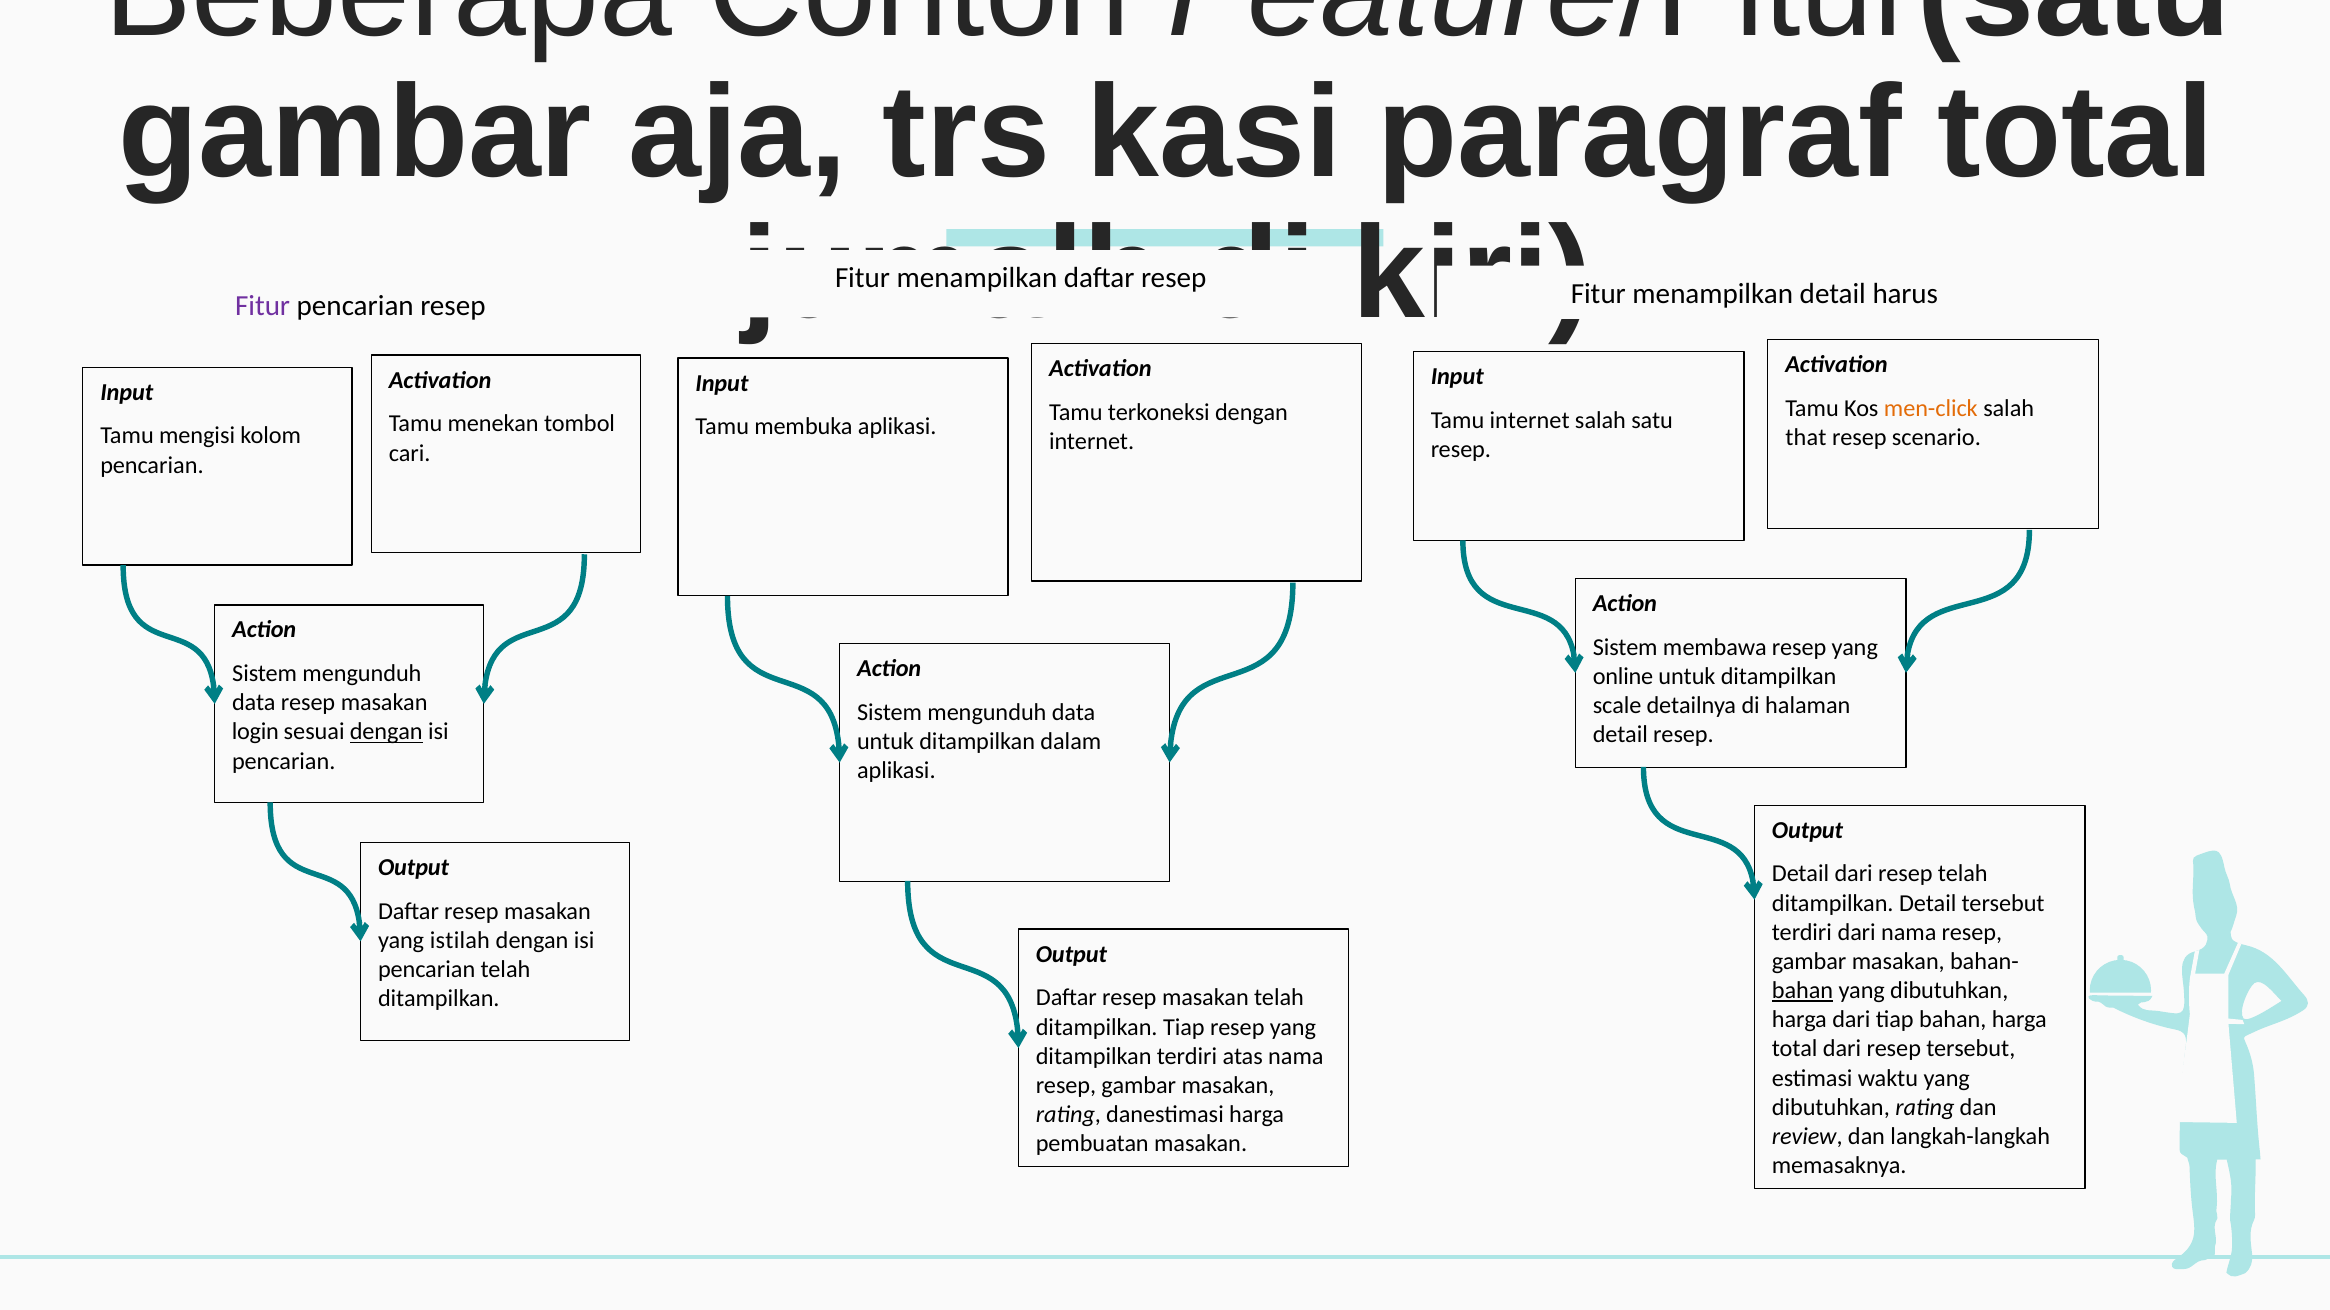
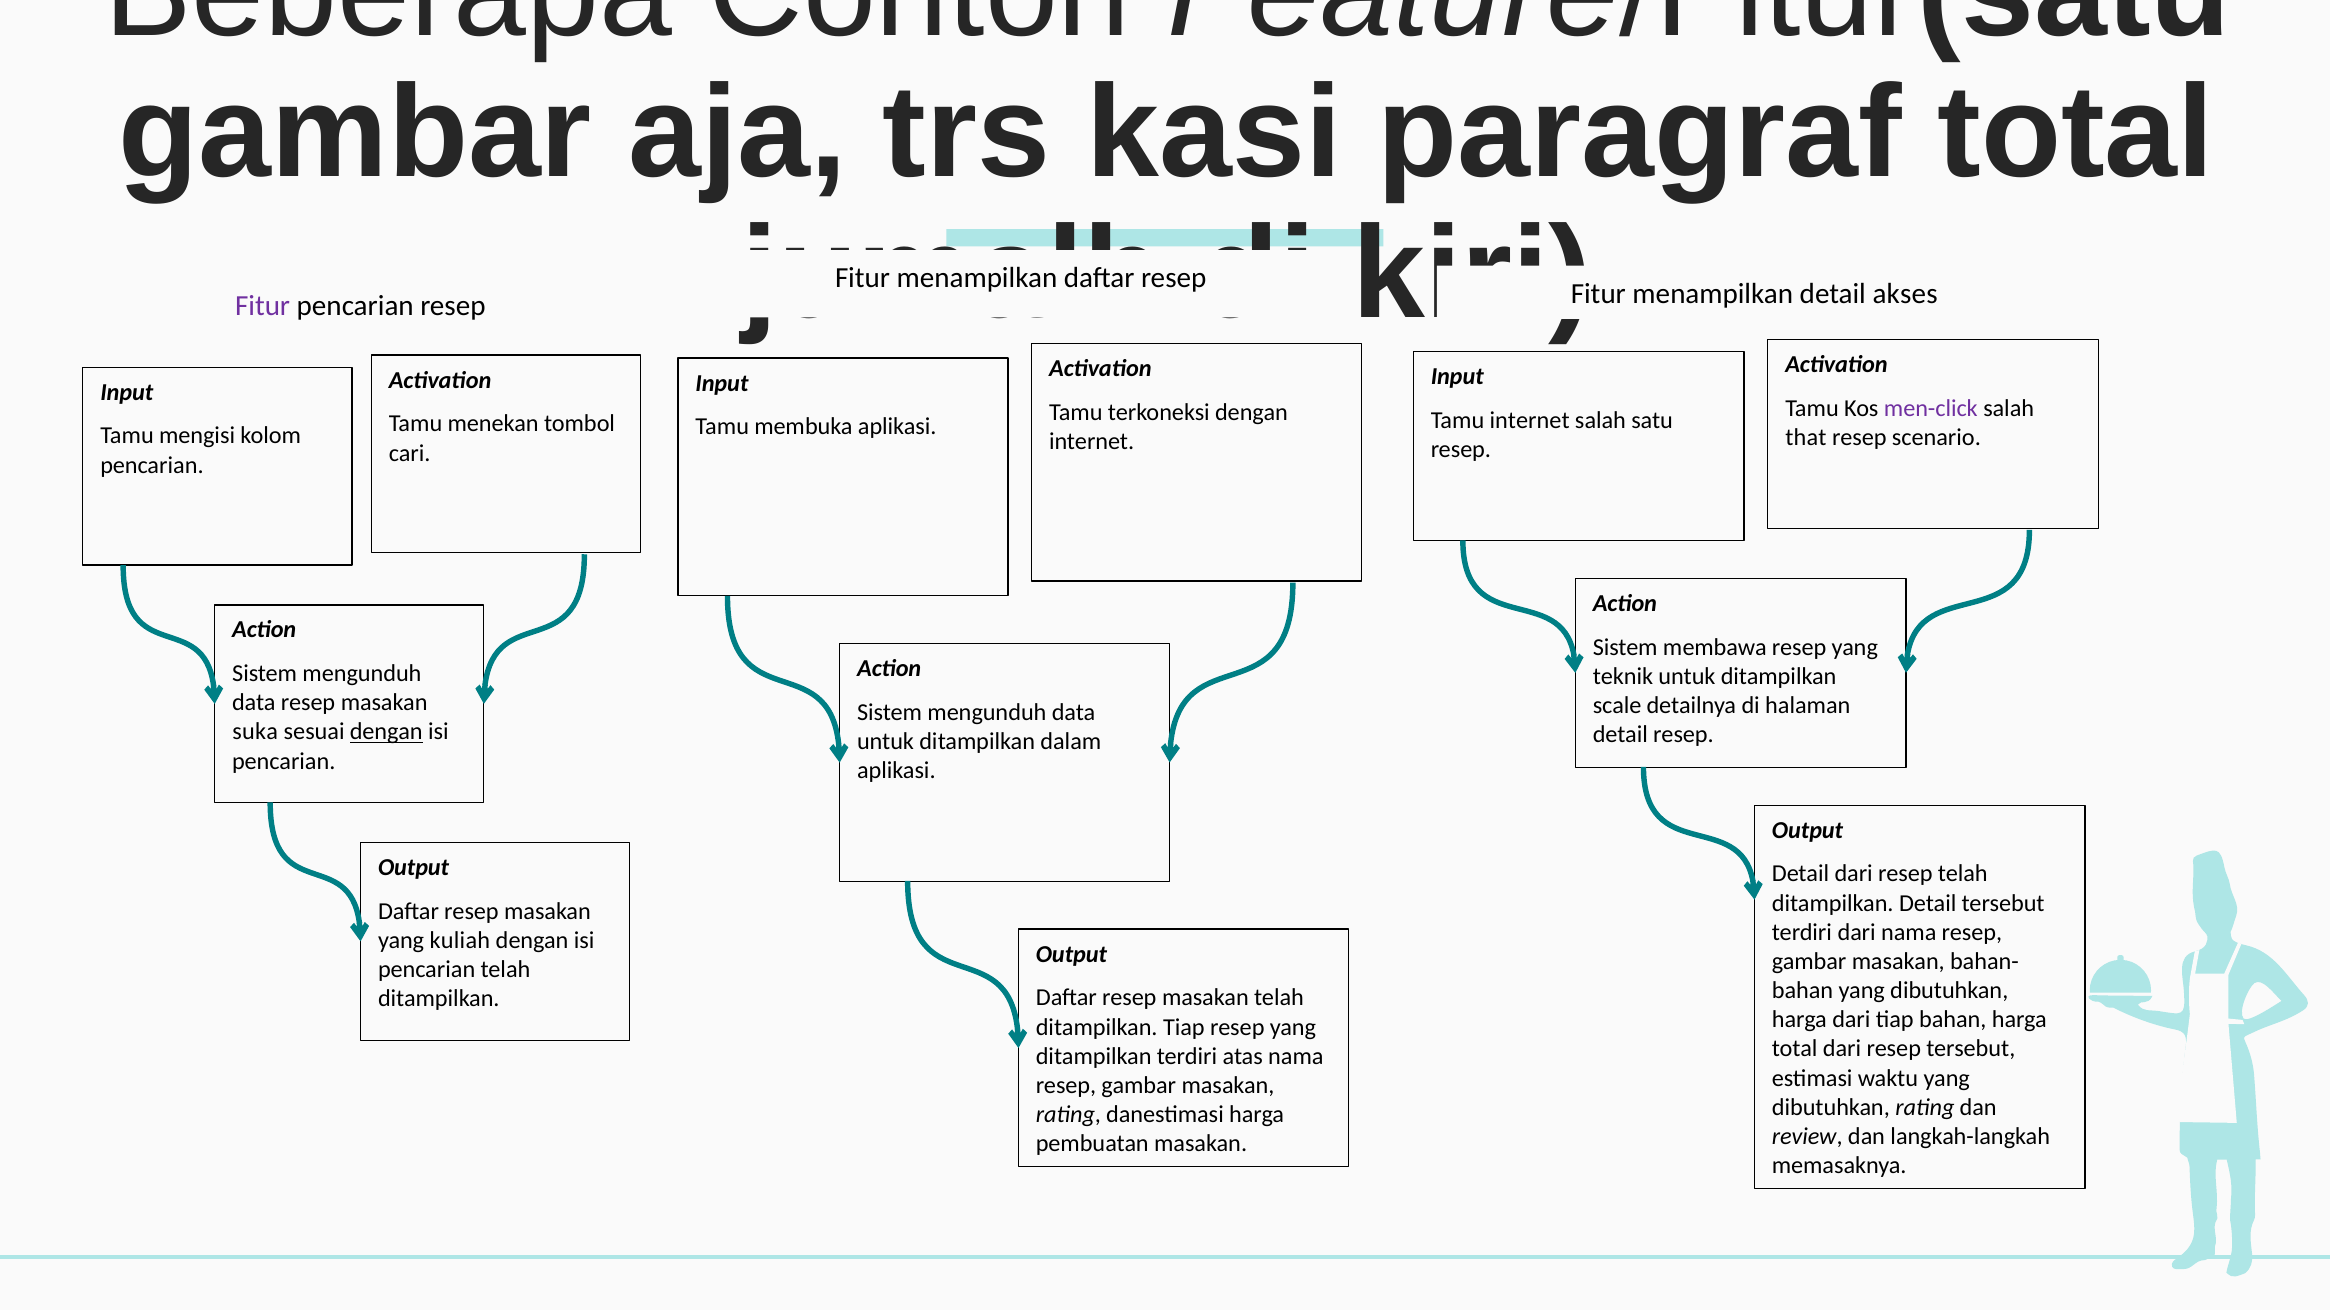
harus: harus -> akses (1905, 294)
men-click colour: orange -> purple (1931, 409)
online: online -> teknik (1623, 677)
login: login -> suka (255, 732)
istilah: istilah -> kuliah (460, 941)
bahan underline: present -> none (1803, 991)
